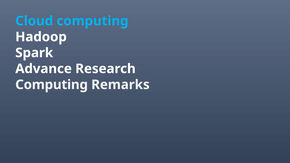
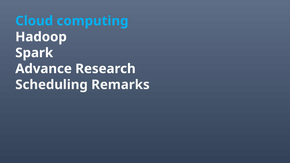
Computing: Computing -> Scheduling (52, 85)
